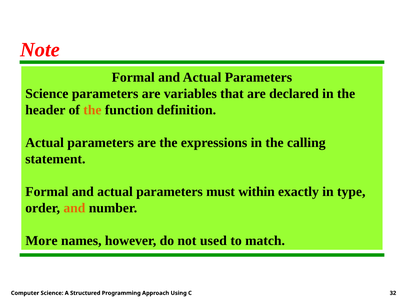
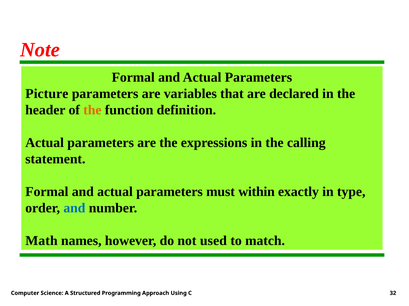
Science: Science -> Picture (47, 94)
and colour: orange -> blue (74, 208)
More: More -> Math (42, 241)
